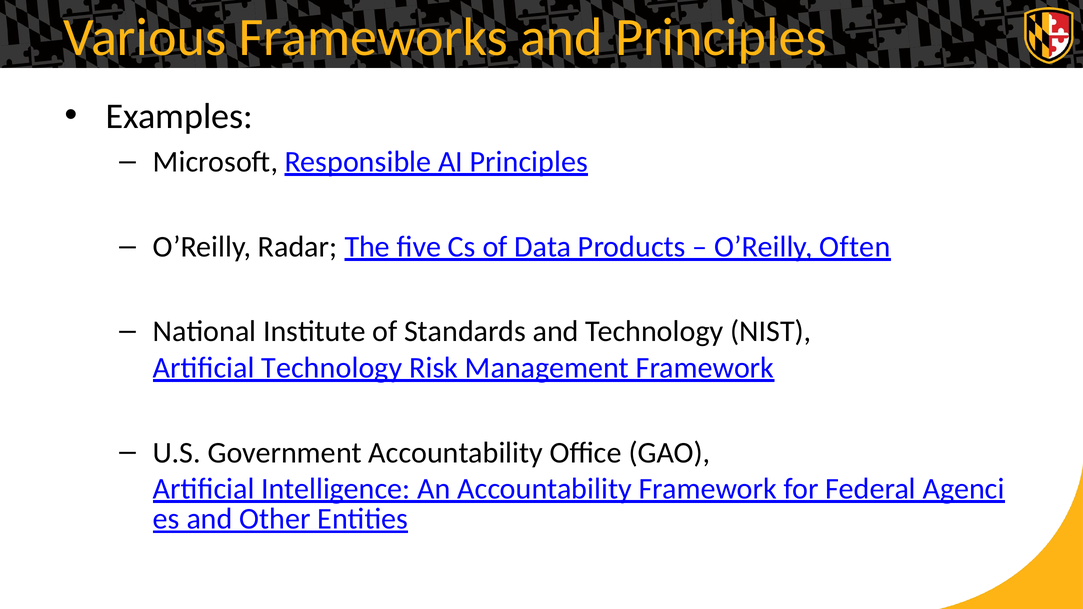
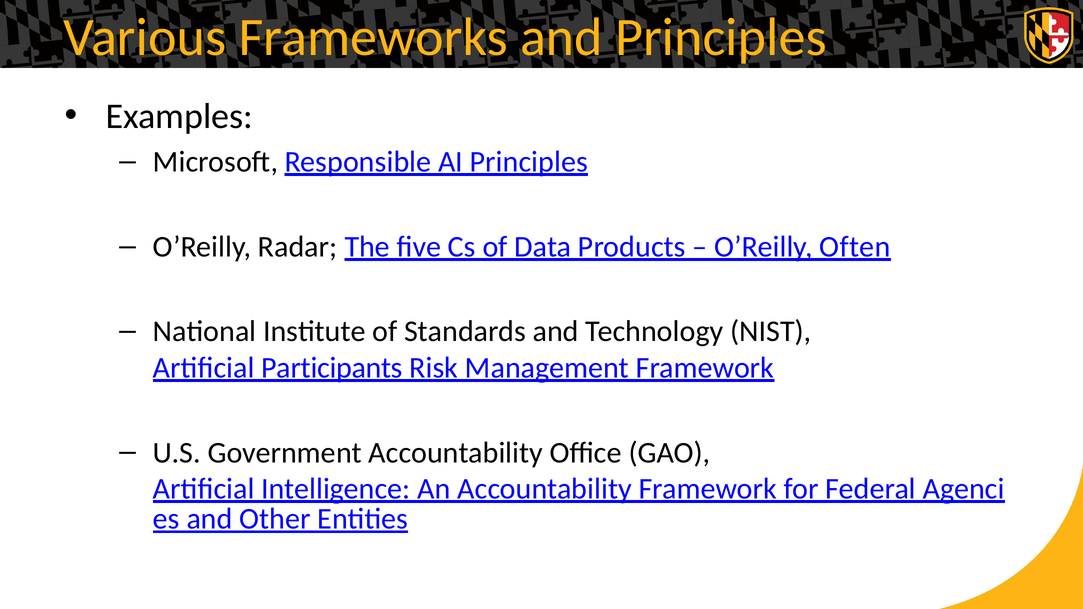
Artificial Technology: Technology -> Participants (332, 368)
